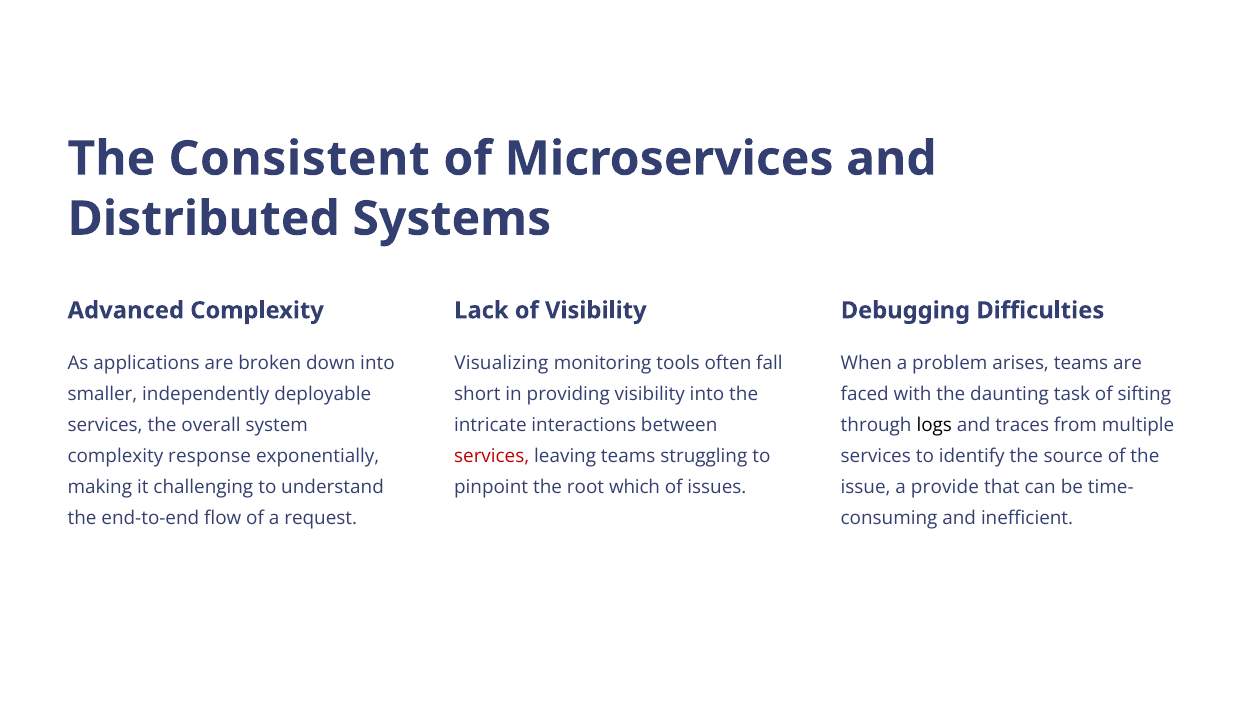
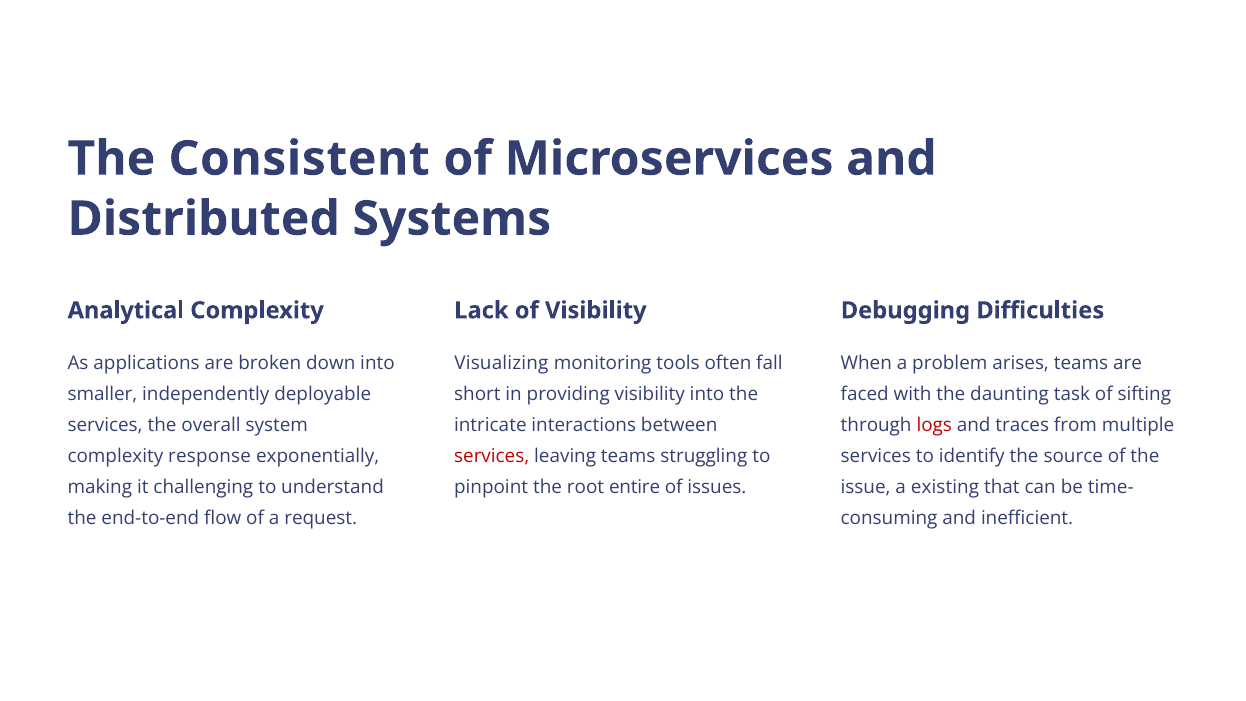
Advanced: Advanced -> Analytical (126, 310)
logs colour: black -> red (934, 425)
which: which -> entire (635, 487)
provide: provide -> existing (945, 487)
